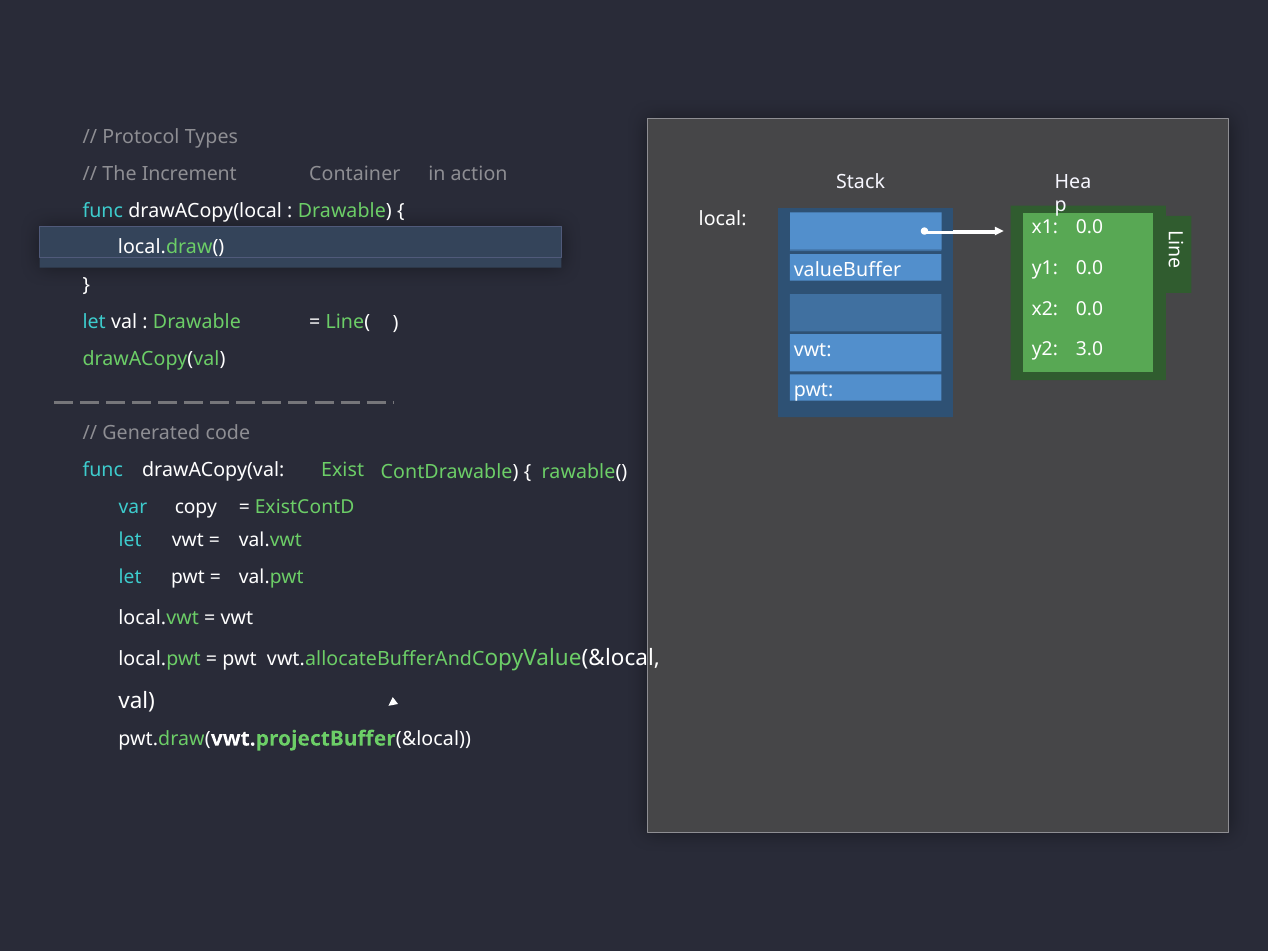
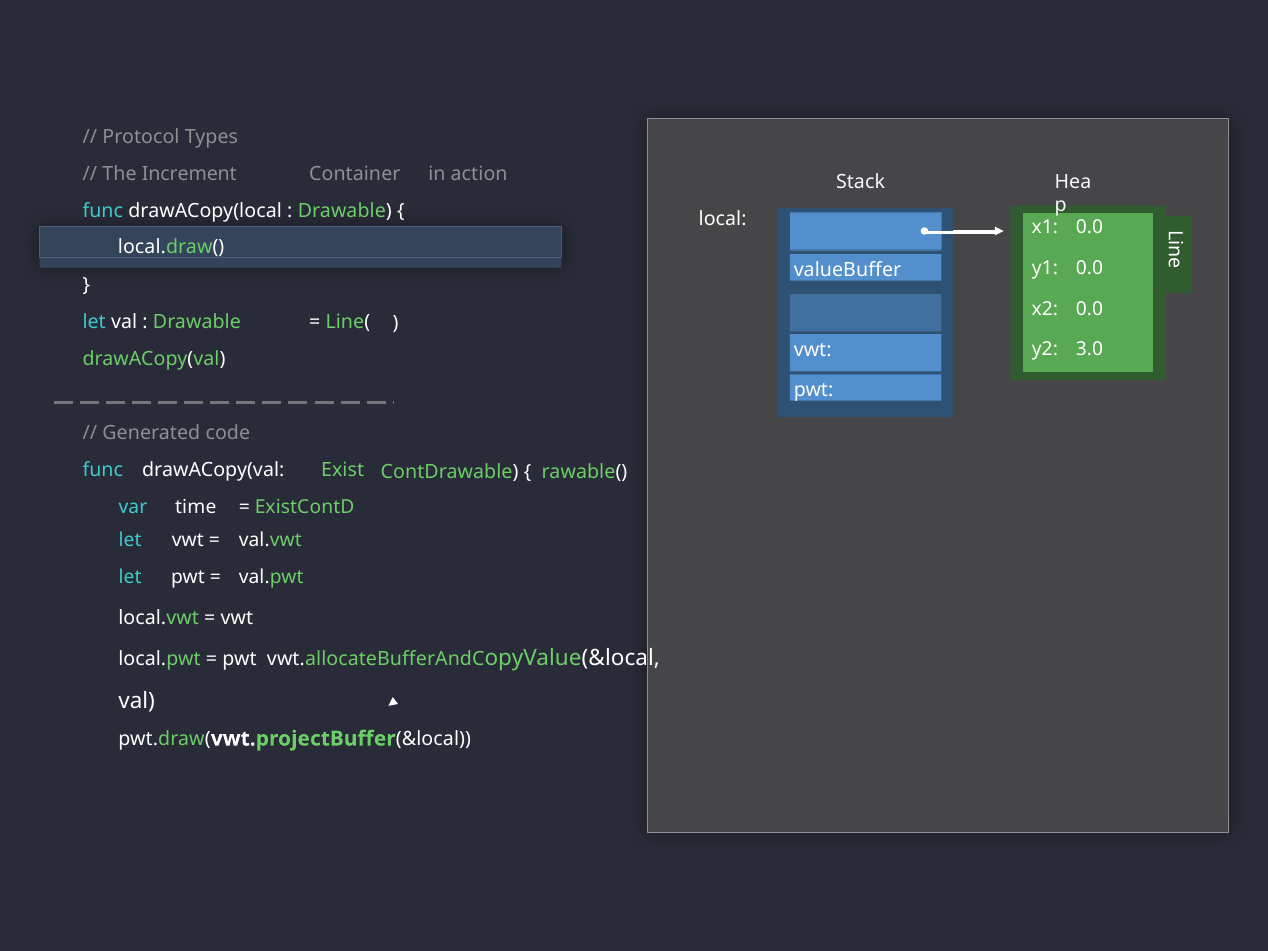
copy: copy -> time (196, 508)
